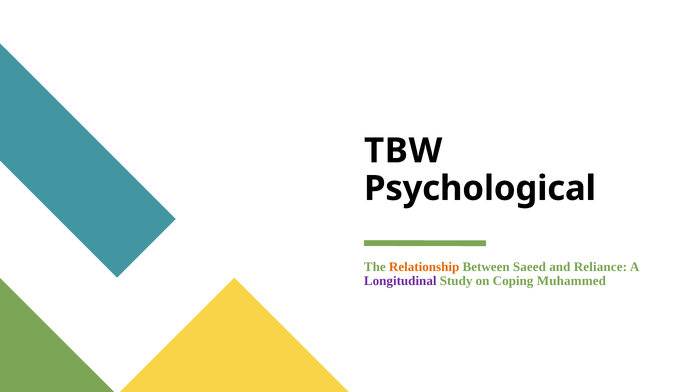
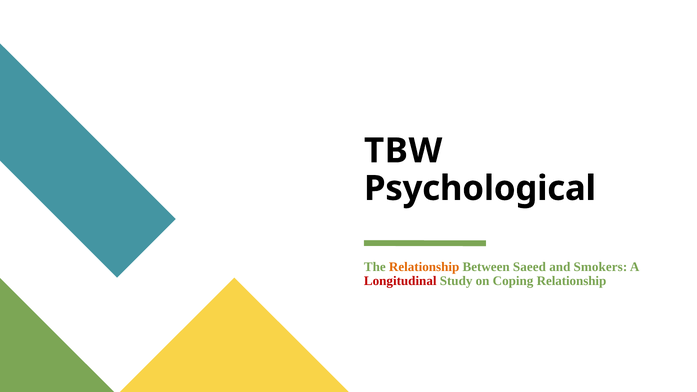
Reliance: Reliance -> Smokers (600, 267)
Longitudinal colour: purple -> red (400, 281)
Coping Muhammed: Muhammed -> Relationship (571, 281)
